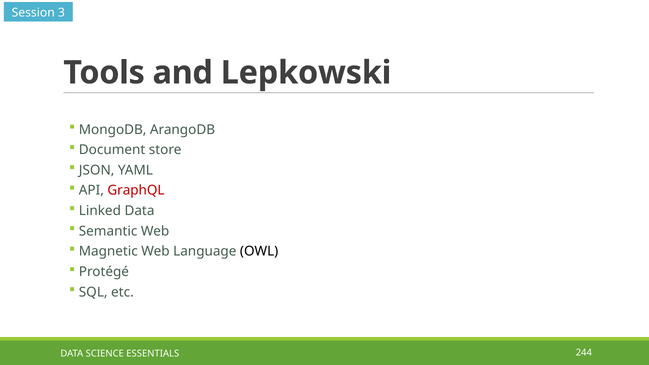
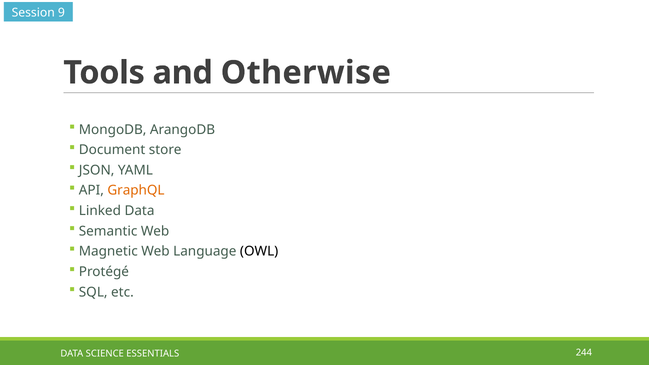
3: 3 -> 9 (61, 13)
Lepkowski: Lepkowski -> Otherwise (306, 73)
GraphQL colour: red -> orange (136, 191)
